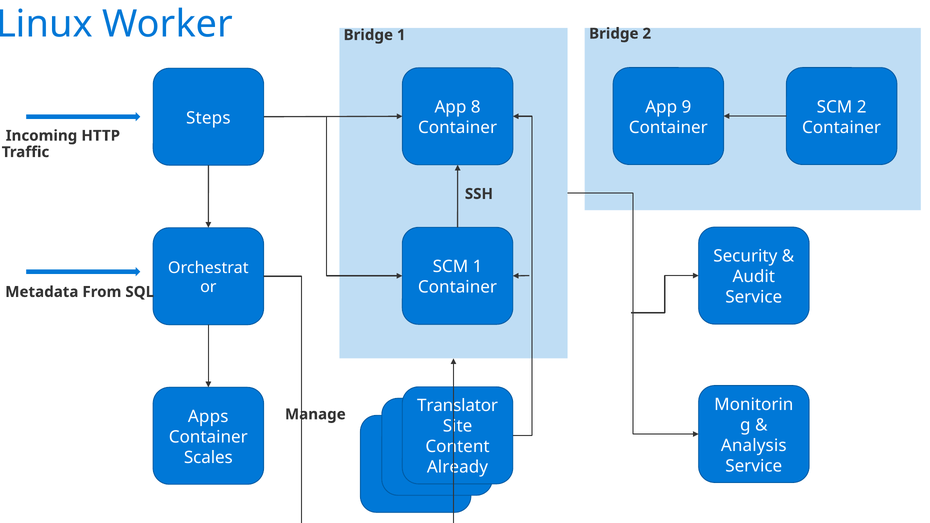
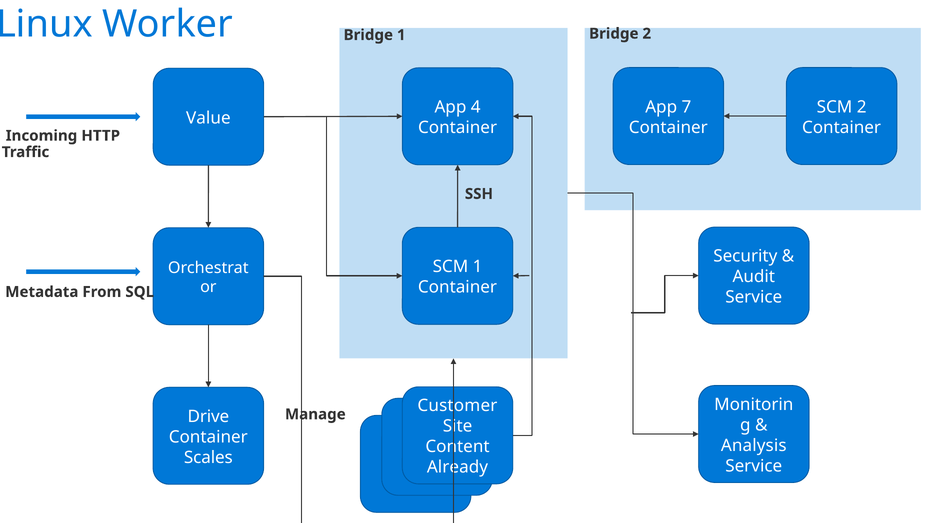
9: 9 -> 7 (686, 107)
8: 8 -> 4 (476, 107)
Steps: Steps -> Value (208, 118)
Translator: Translator -> Customer (457, 406)
Apps: Apps -> Drive (208, 417)
